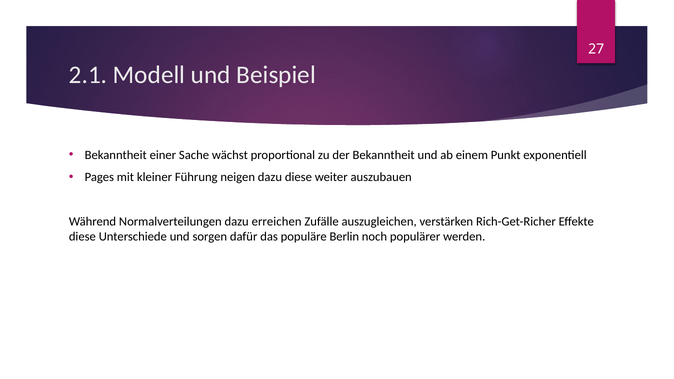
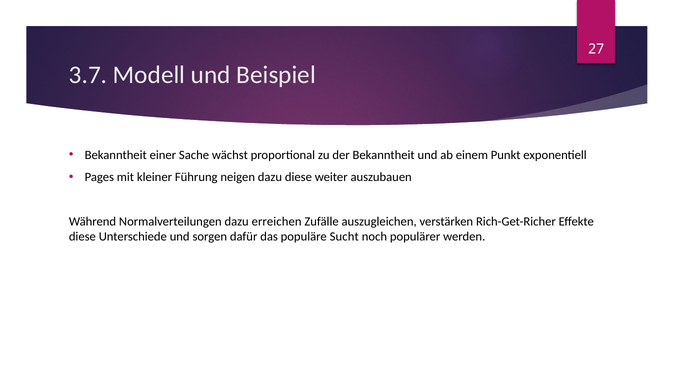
2.1: 2.1 -> 3.7 (88, 75)
Berlin: Berlin -> Sucht (344, 237)
